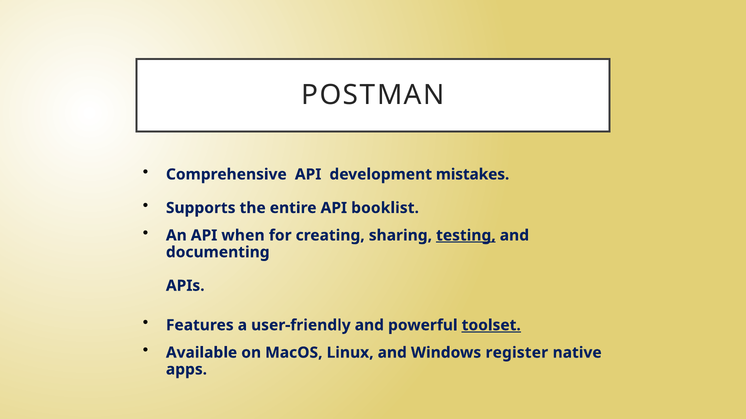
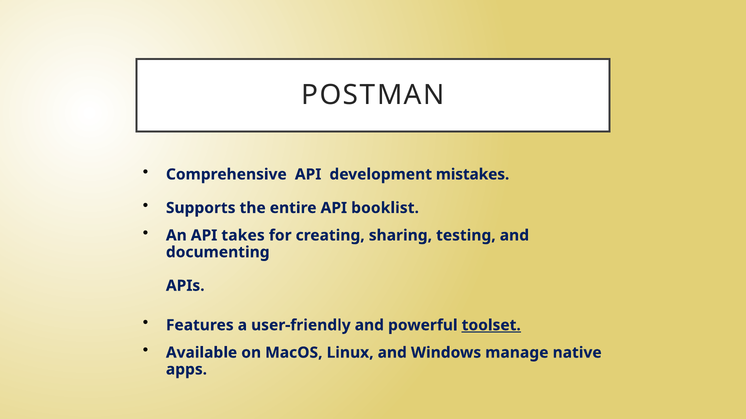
when: when -> takes (243, 236)
testing underline: present -> none (466, 236)
register: register -> manage (517, 353)
